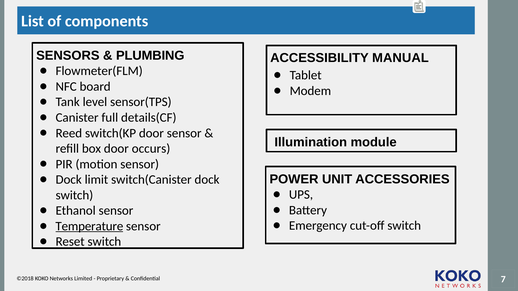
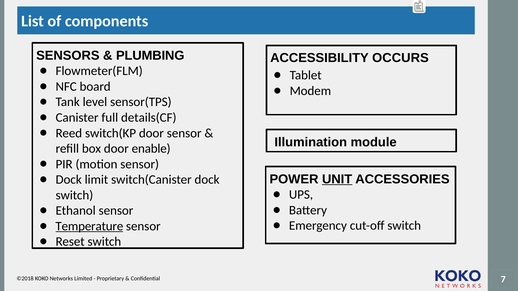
MANUAL: MANUAL -> OCCURS (400, 58)
occurs: occurs -> enable (151, 149)
UNIT underline: none -> present (337, 179)
